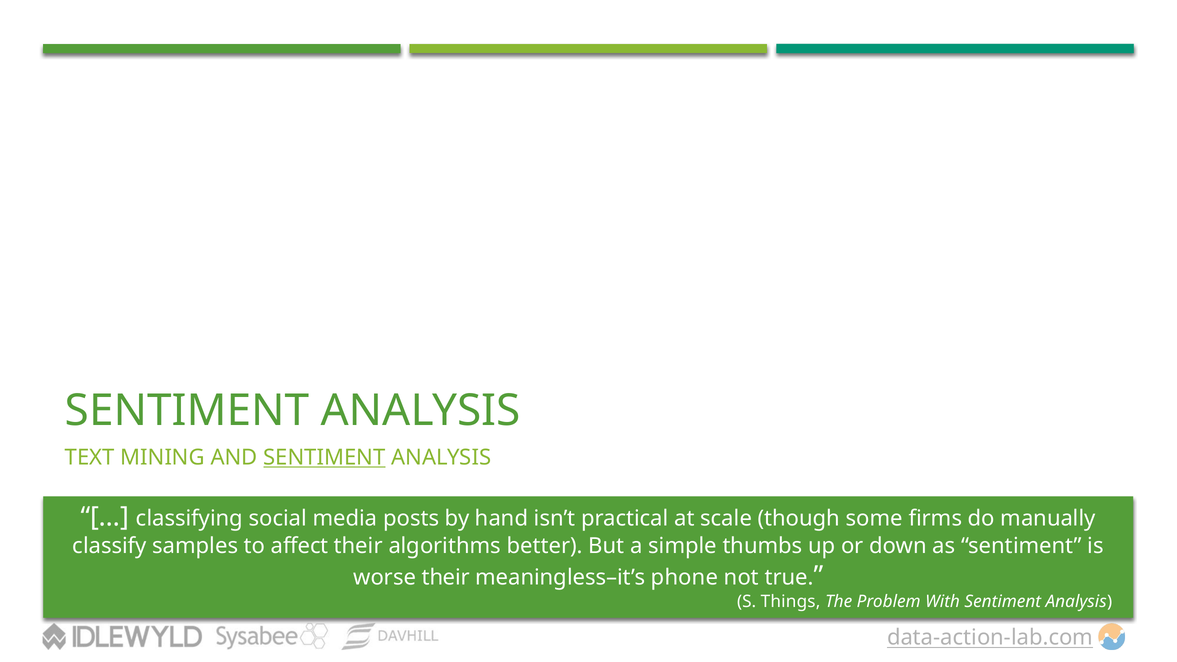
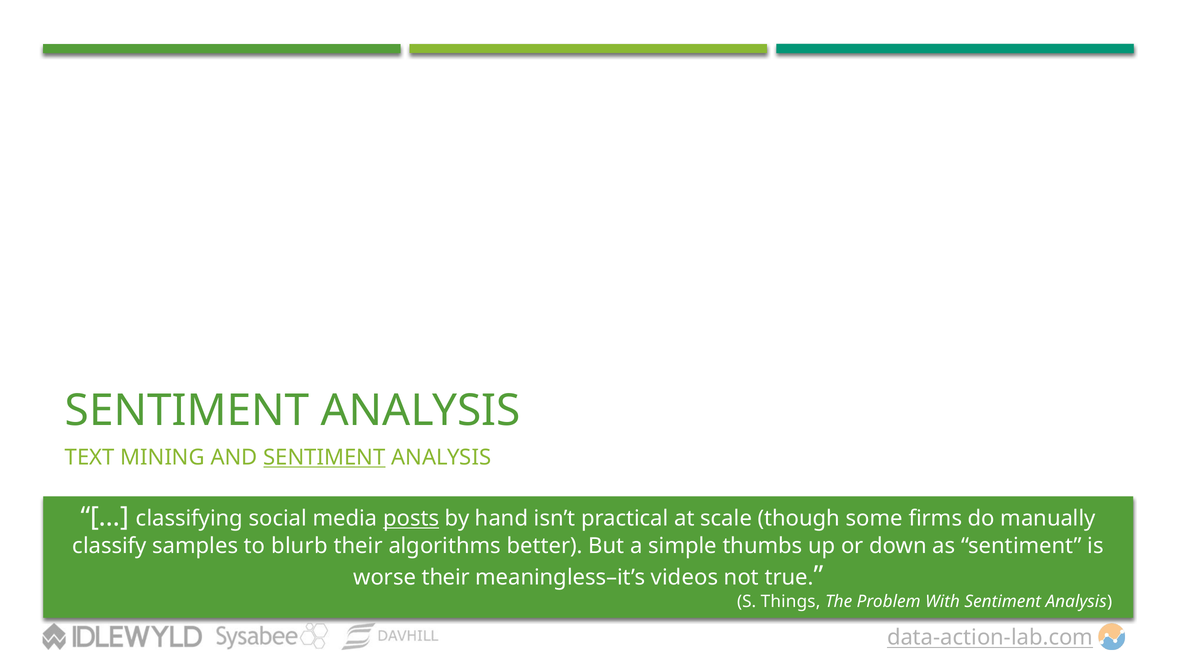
posts underline: none -> present (411, 519)
affect: affect -> blurb (299, 546)
phone: phone -> videos (684, 577)
